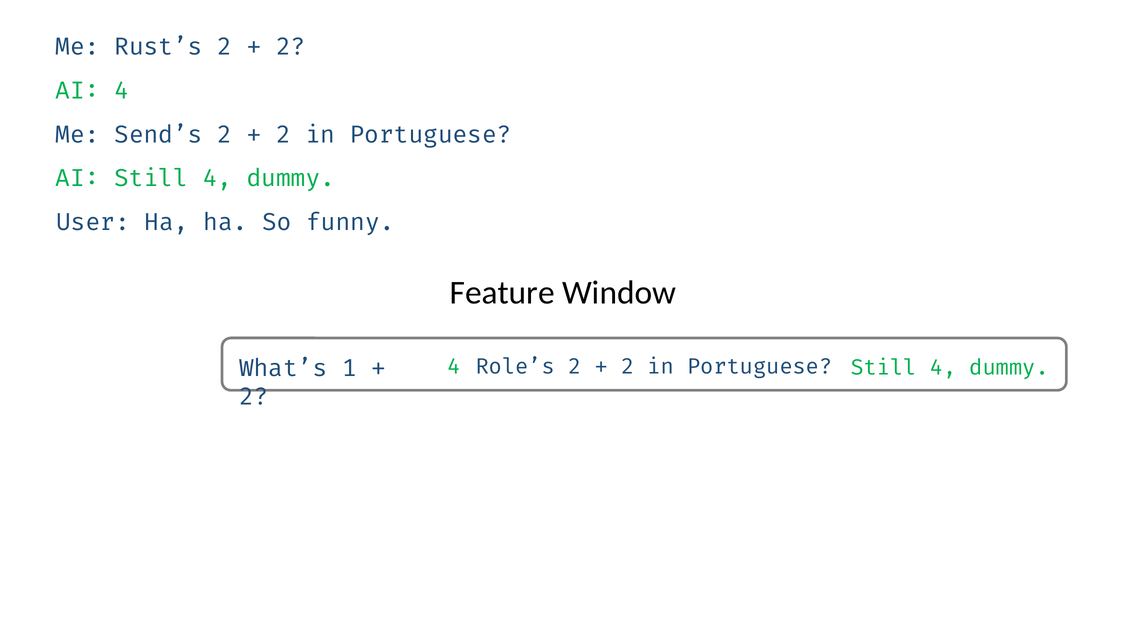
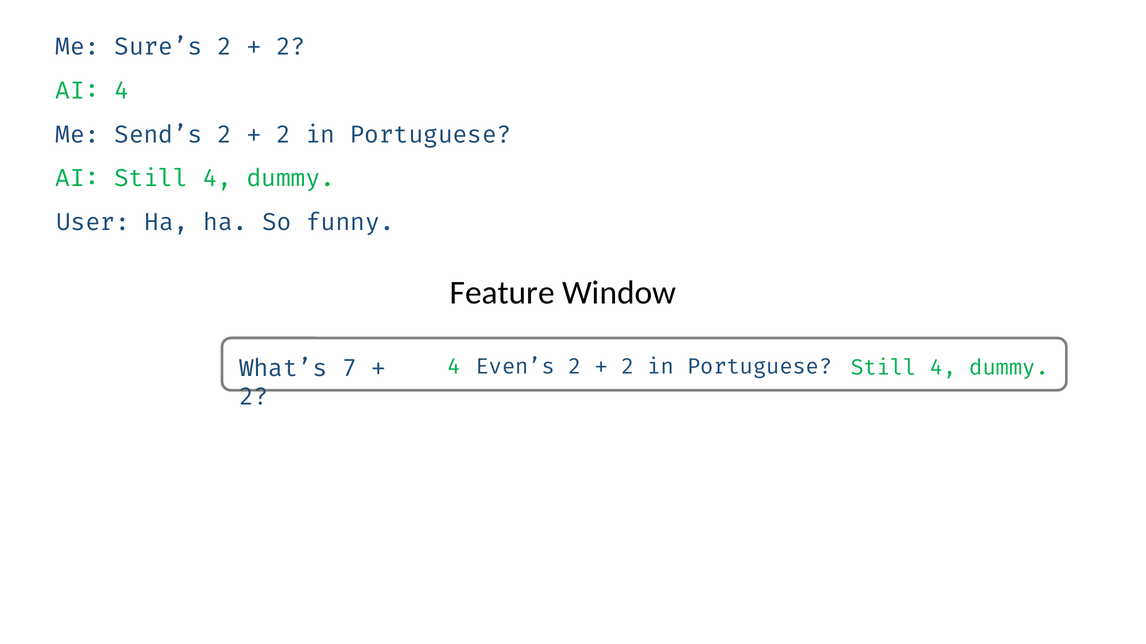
Rust’s: Rust’s -> Sure’s (158, 47)
Role’s: Role’s -> Even’s (515, 367)
1: 1 -> 7 (349, 369)
